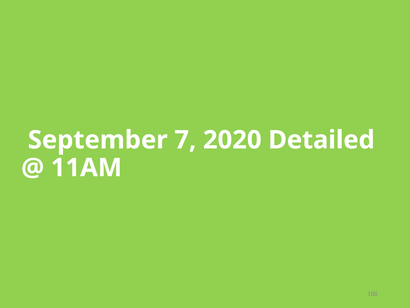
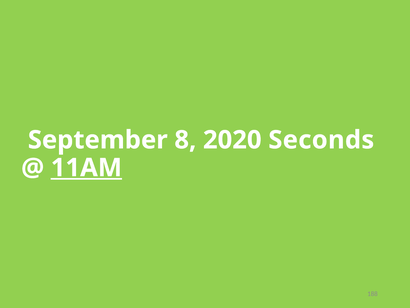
7: 7 -> 8 (185, 140)
Detailed: Detailed -> Seconds (321, 140)
11AM underline: none -> present (86, 167)
